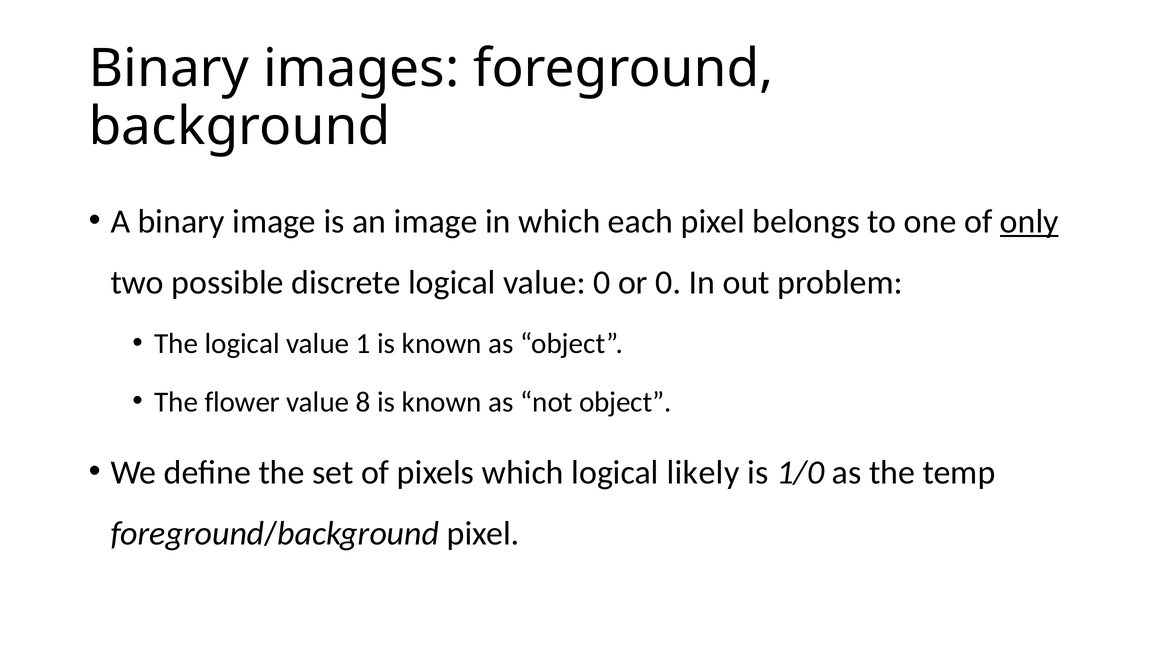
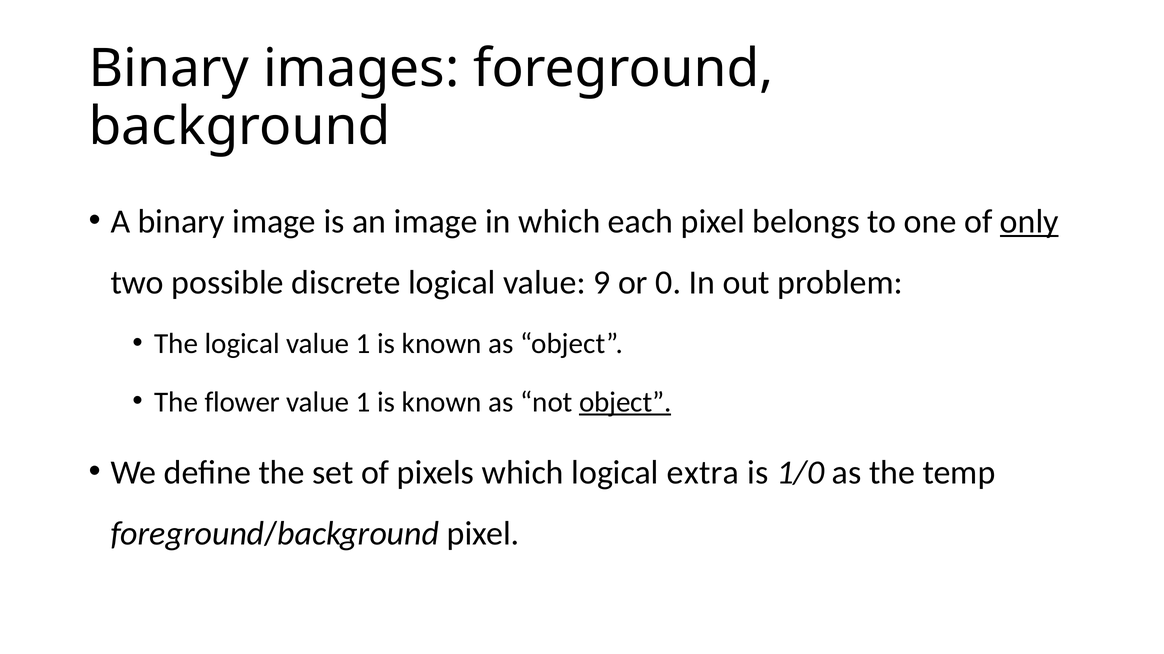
value 0: 0 -> 9 (602, 283)
8: 8 -> 1 (363, 402)
object underline: none -> present (625, 402)
likely: likely -> extra (703, 473)
